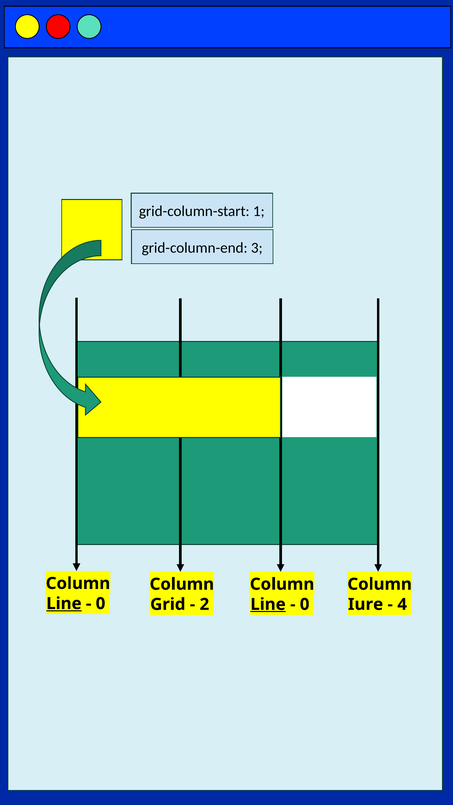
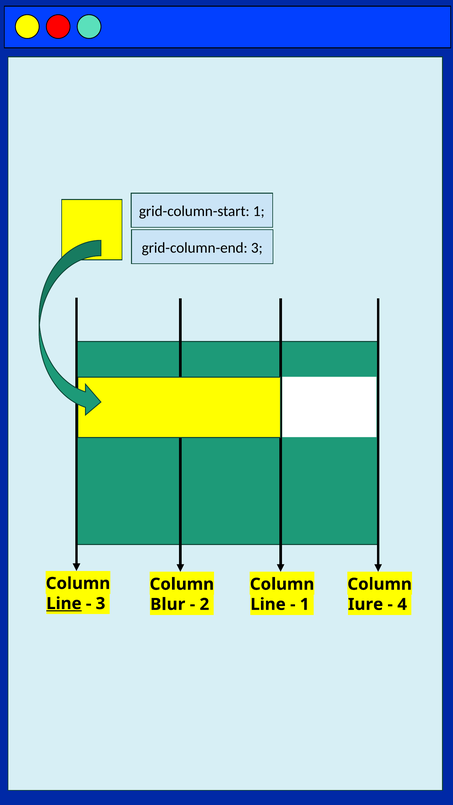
0: 0 -> 3 (101, 604)
Grid: Grid -> Blur (168, 605)
Line underline: present -> none (268, 605)
0: 0 -> 1 (305, 605)
